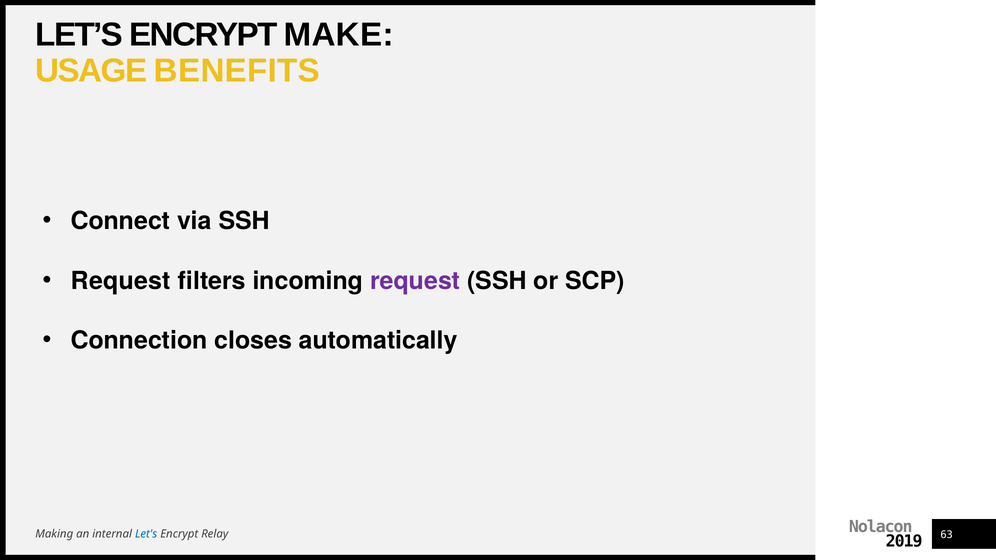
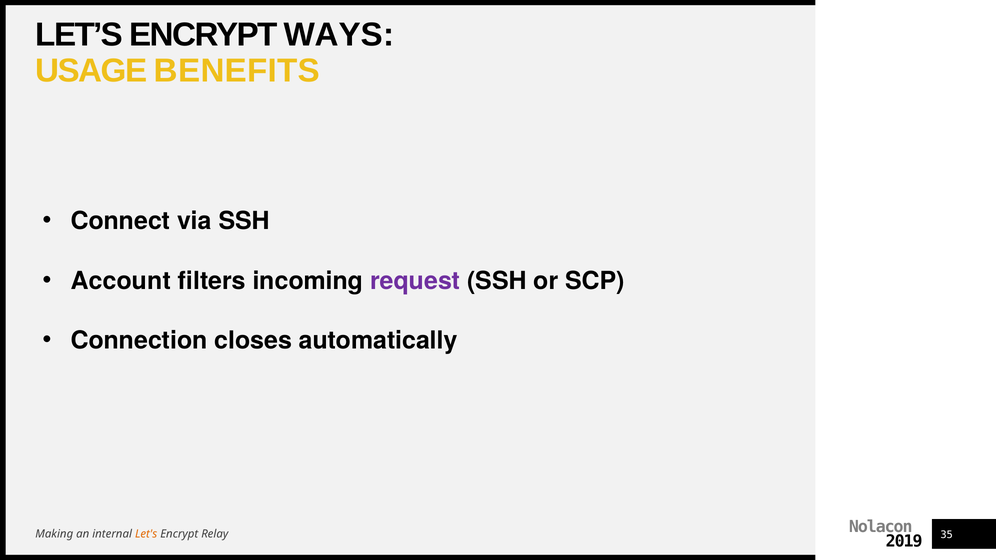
MAKE: MAKE -> WAYS (339, 35)
Request: Request -> Account (121, 281)
Let's colour: blue -> orange (146, 534)
63: 63 -> 35 (947, 535)
